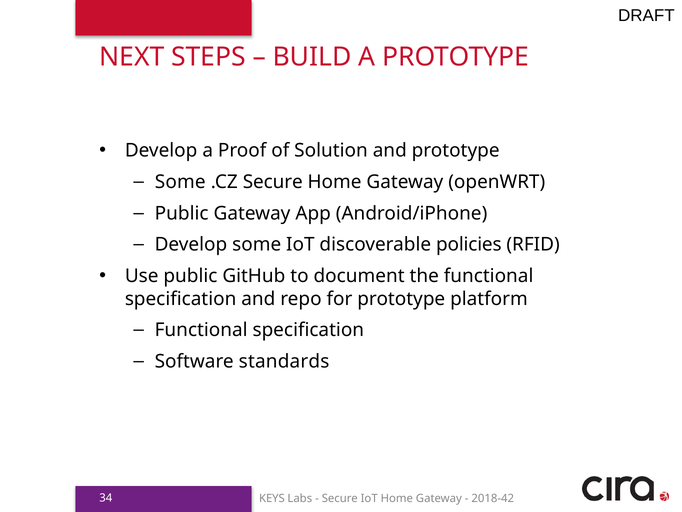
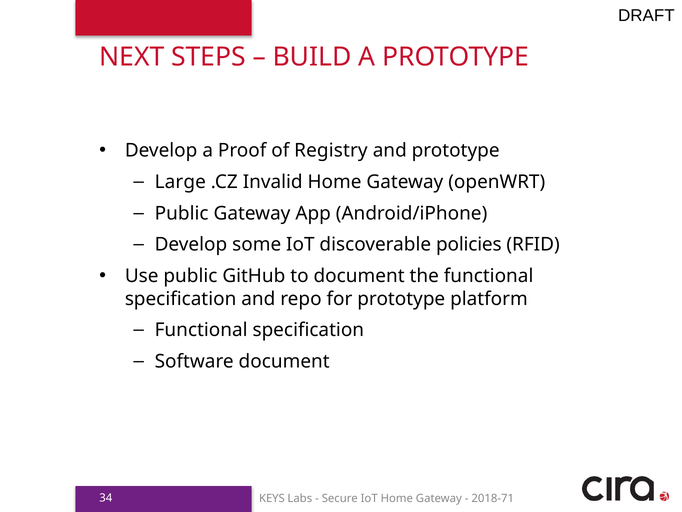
Solution: Solution -> Registry (331, 151)
Some: Some -> Large (180, 182)
.CZ Secure: Secure -> Invalid (273, 182)
Software standards: standards -> document (284, 361)
2018-42: 2018-42 -> 2018-71 (493, 498)
